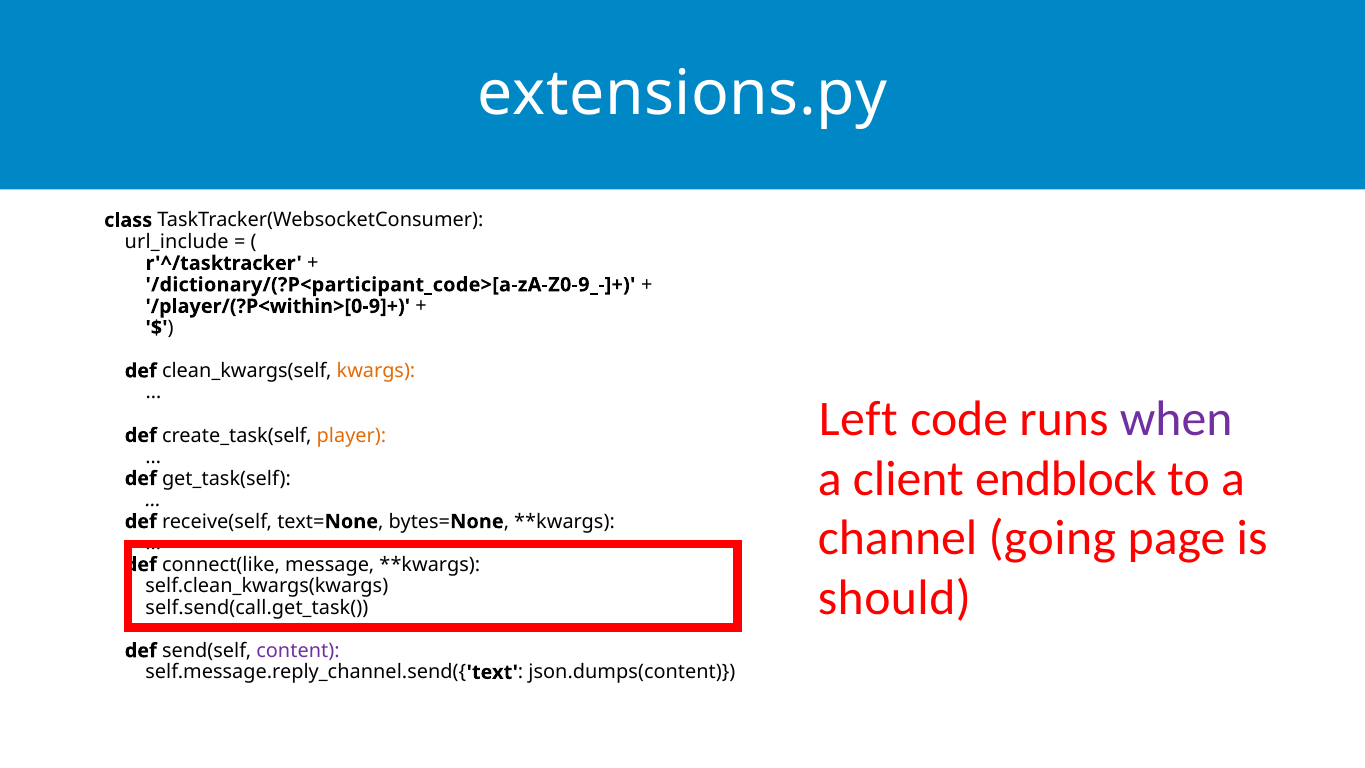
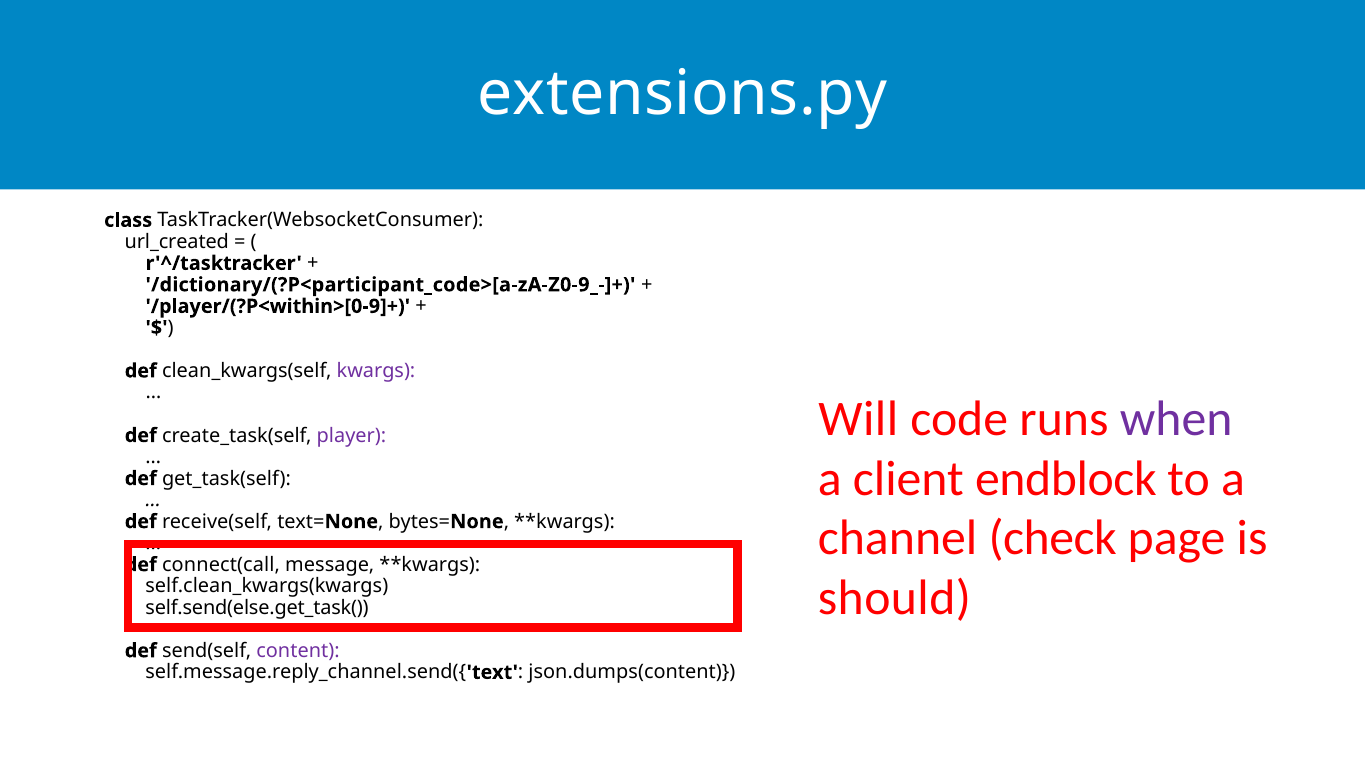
url_include: url_include -> url_created (177, 242)
kwargs colour: orange -> purple (376, 371)
Left: Left -> Will (858, 419)
player colour: orange -> purple (352, 435)
going: going -> check (1053, 538)
connect(like: connect(like -> connect(call (221, 565)
self.send(call.get_task(: self.send(call.get_task( -> self.send(else.get_task( (257, 608)
